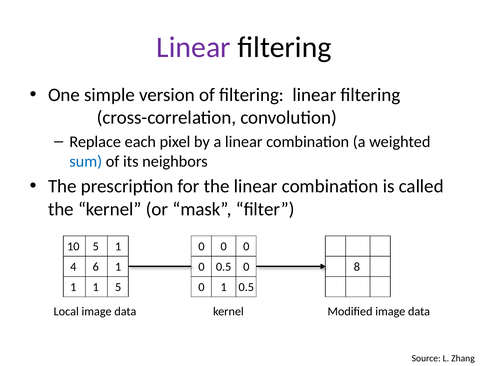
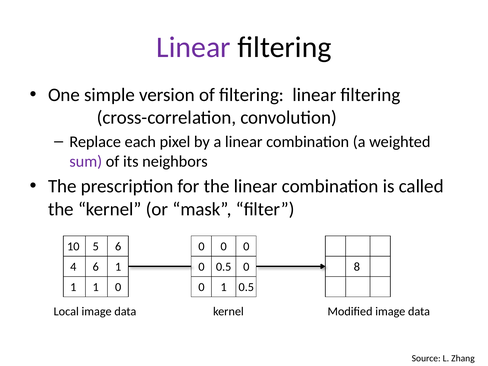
sum colour: blue -> purple (86, 161)
1: 1 -> 6 (118, 246)
5: 5 -> 0 (118, 287)
